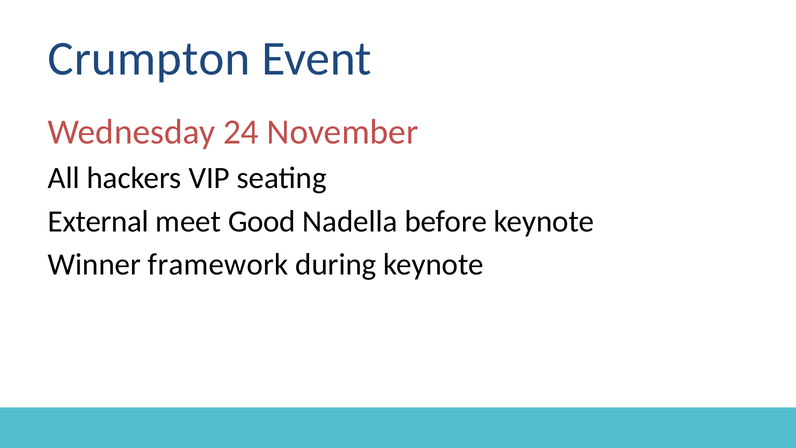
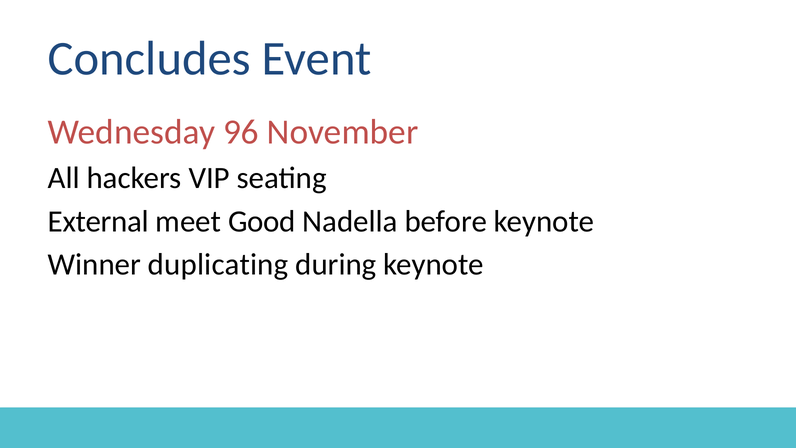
Crumpton: Crumpton -> Concludes (149, 59)
24: 24 -> 96 (241, 132)
framework: framework -> duplicating (218, 265)
